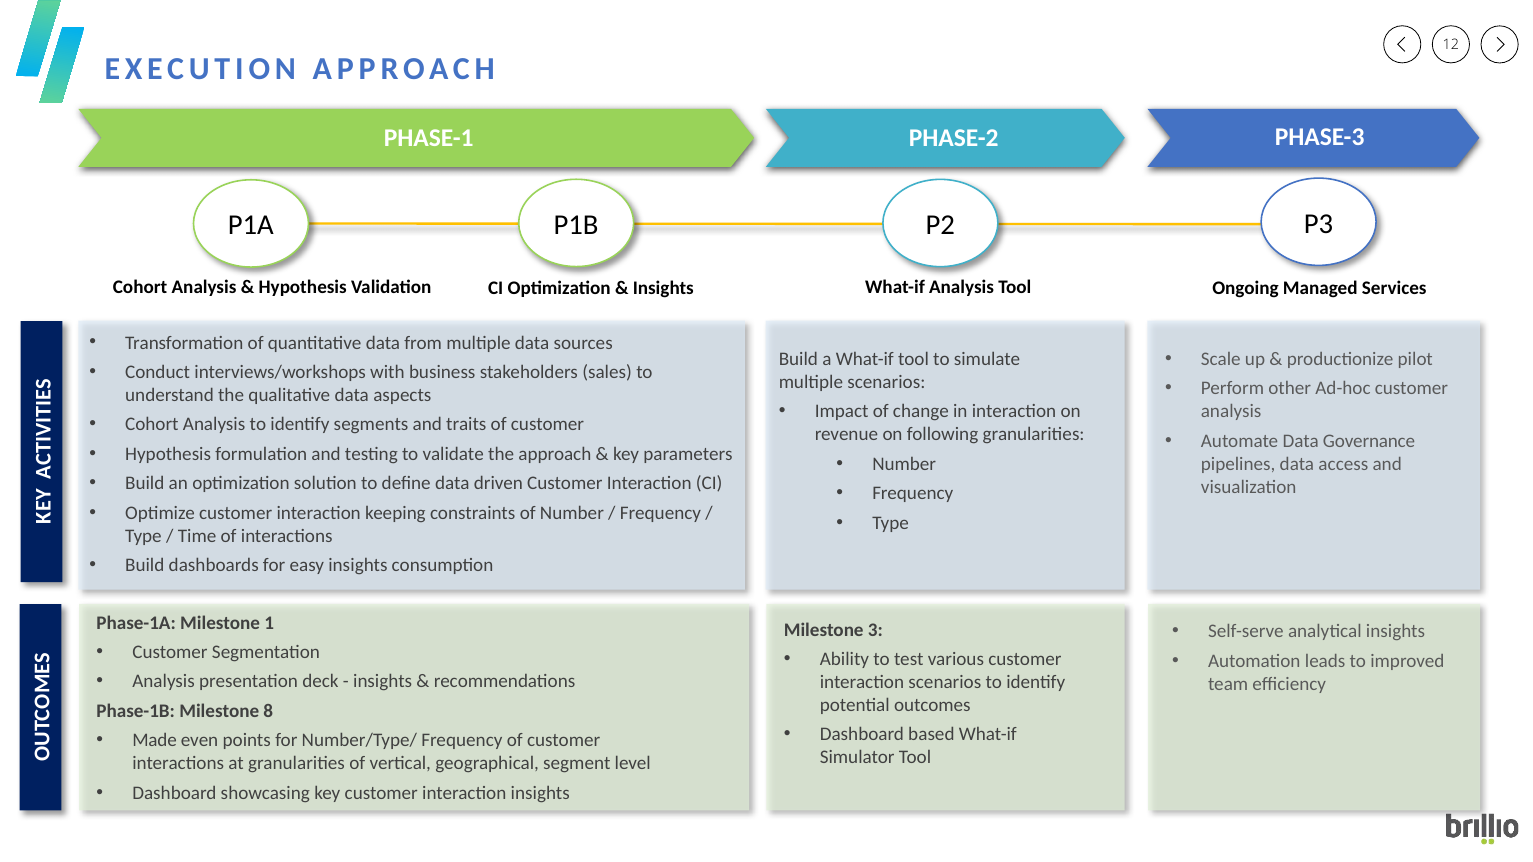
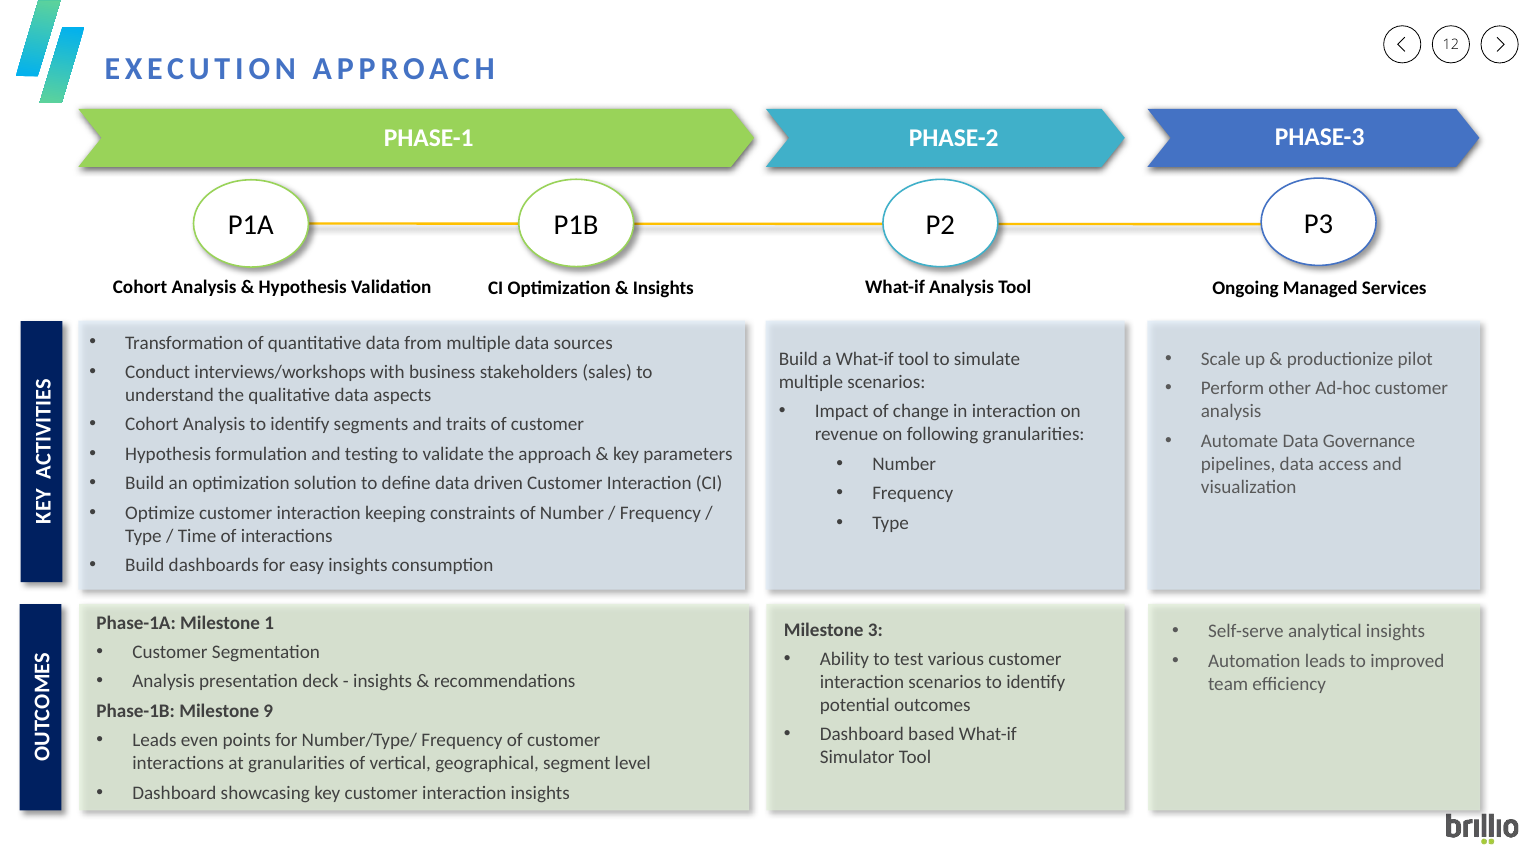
8: 8 -> 9 (268, 711)
Made: Made -> Leads (154, 741)
